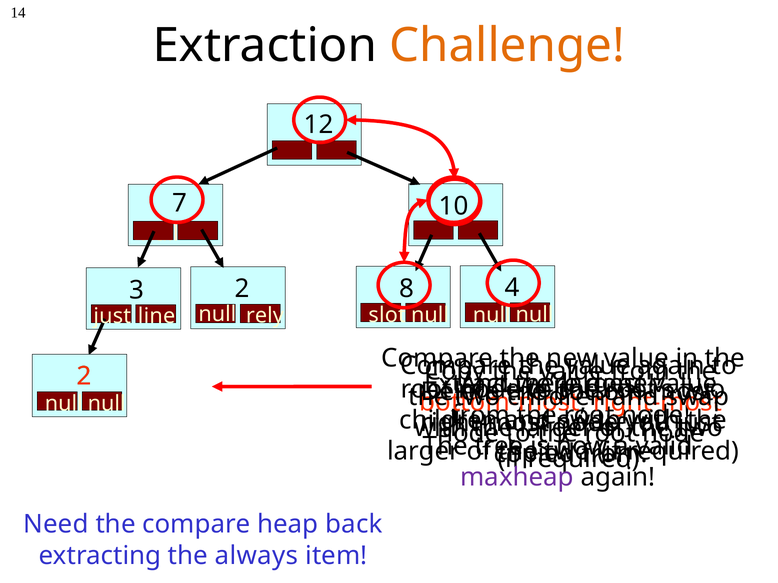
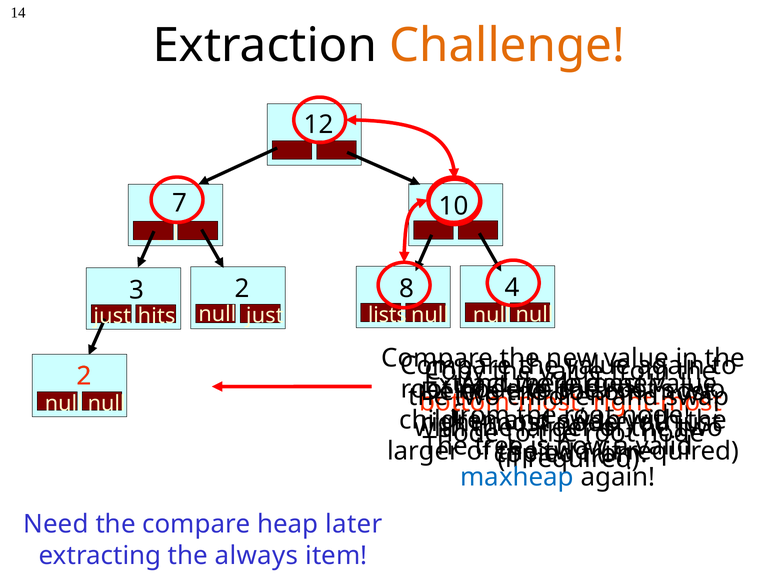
slot: slot -> lists (387, 316)
rely: rely -> just (265, 316)
line: line -> hits (157, 317)
maxheap colour: purple -> blue (517, 478)
back: back -> later (354, 525)
